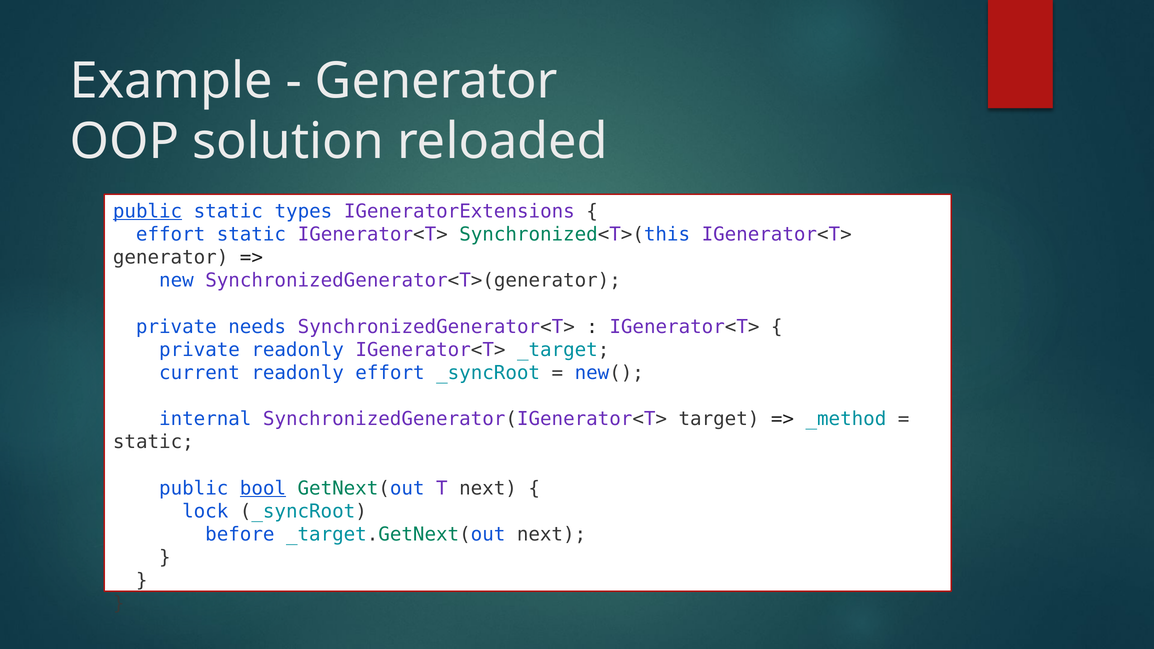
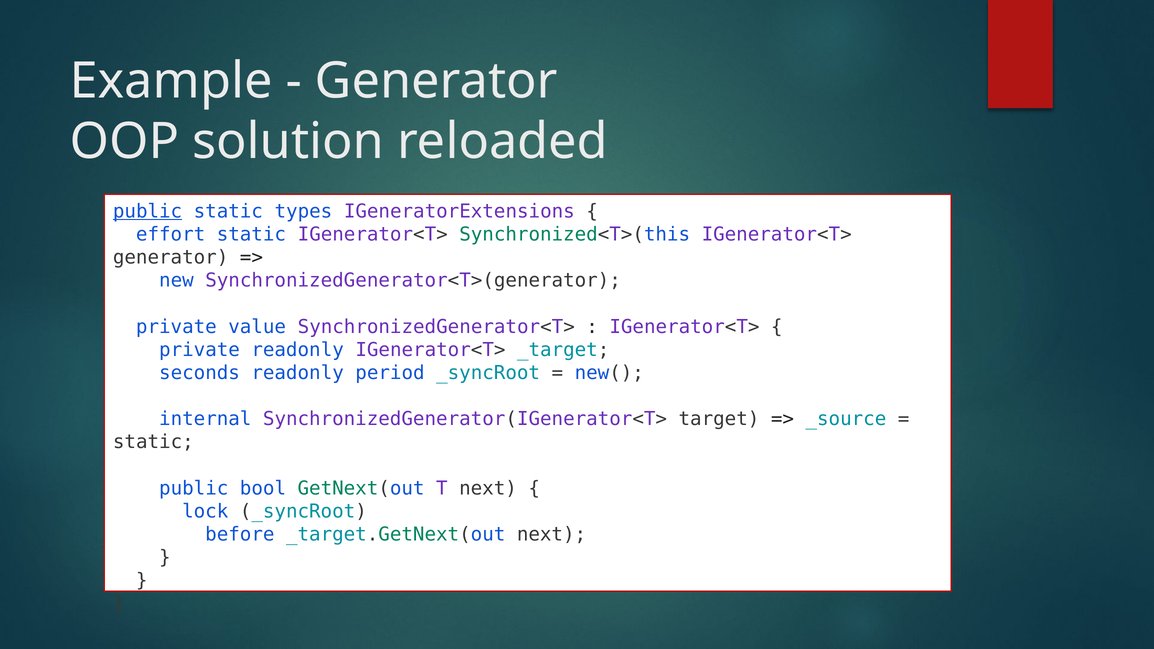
needs: needs -> value (257, 327)
current: current -> seconds (200, 373)
readonly effort: effort -> period (390, 373)
_method: _method -> _source (846, 419)
bool underline: present -> none (263, 488)
